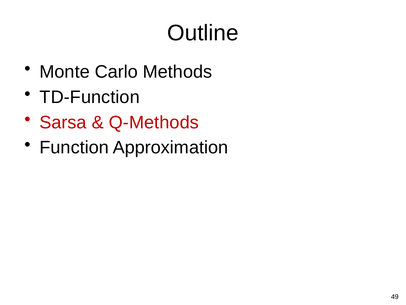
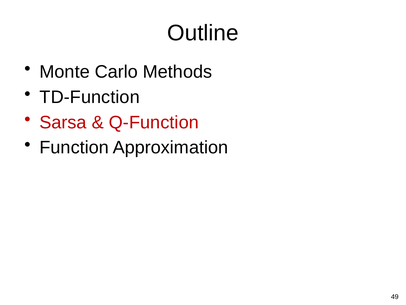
Q-Methods: Q-Methods -> Q-Function (154, 122)
